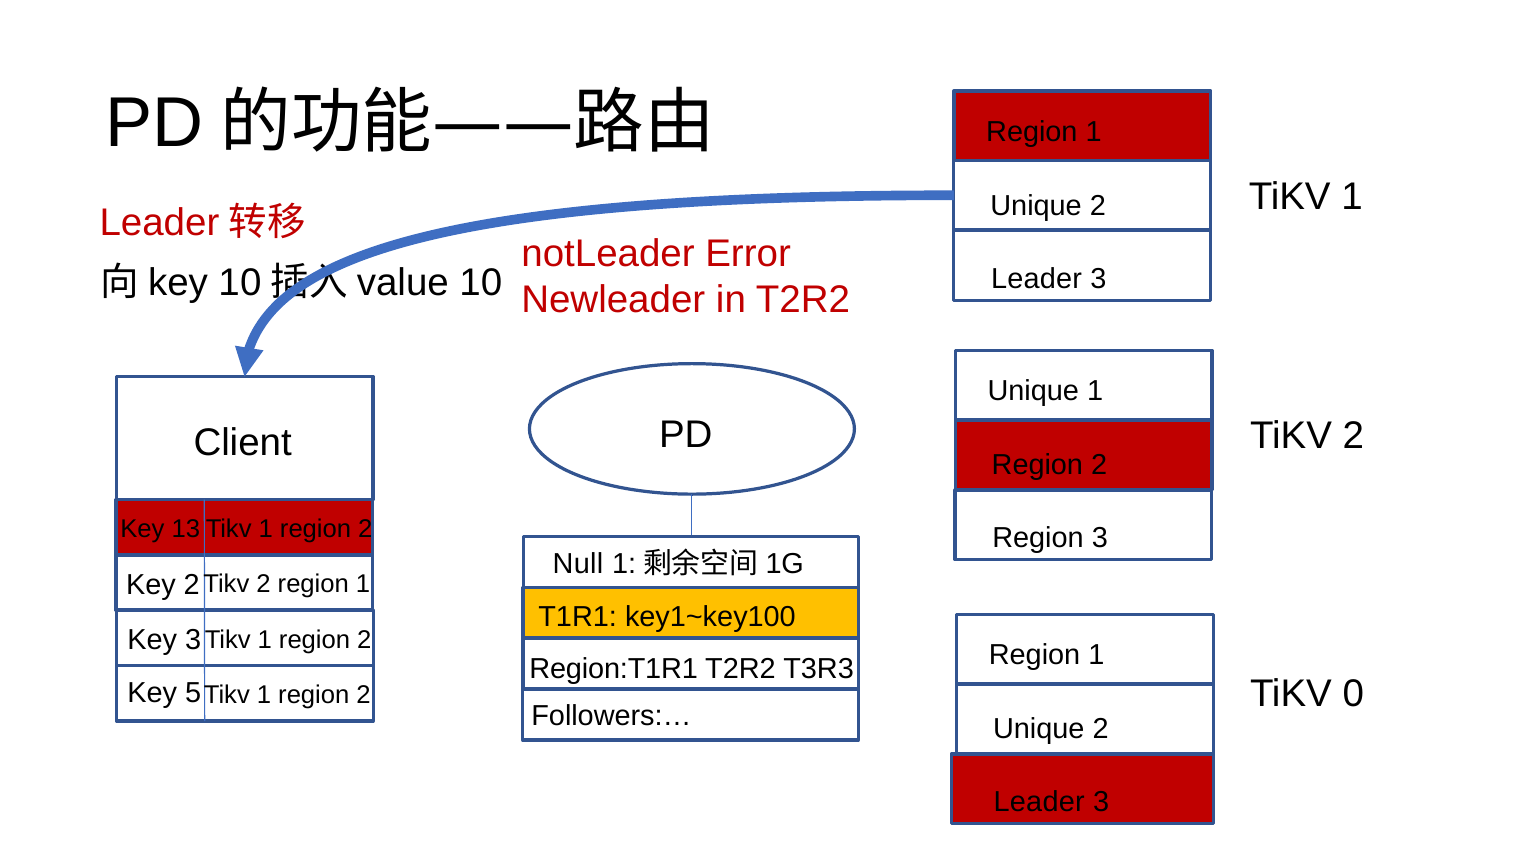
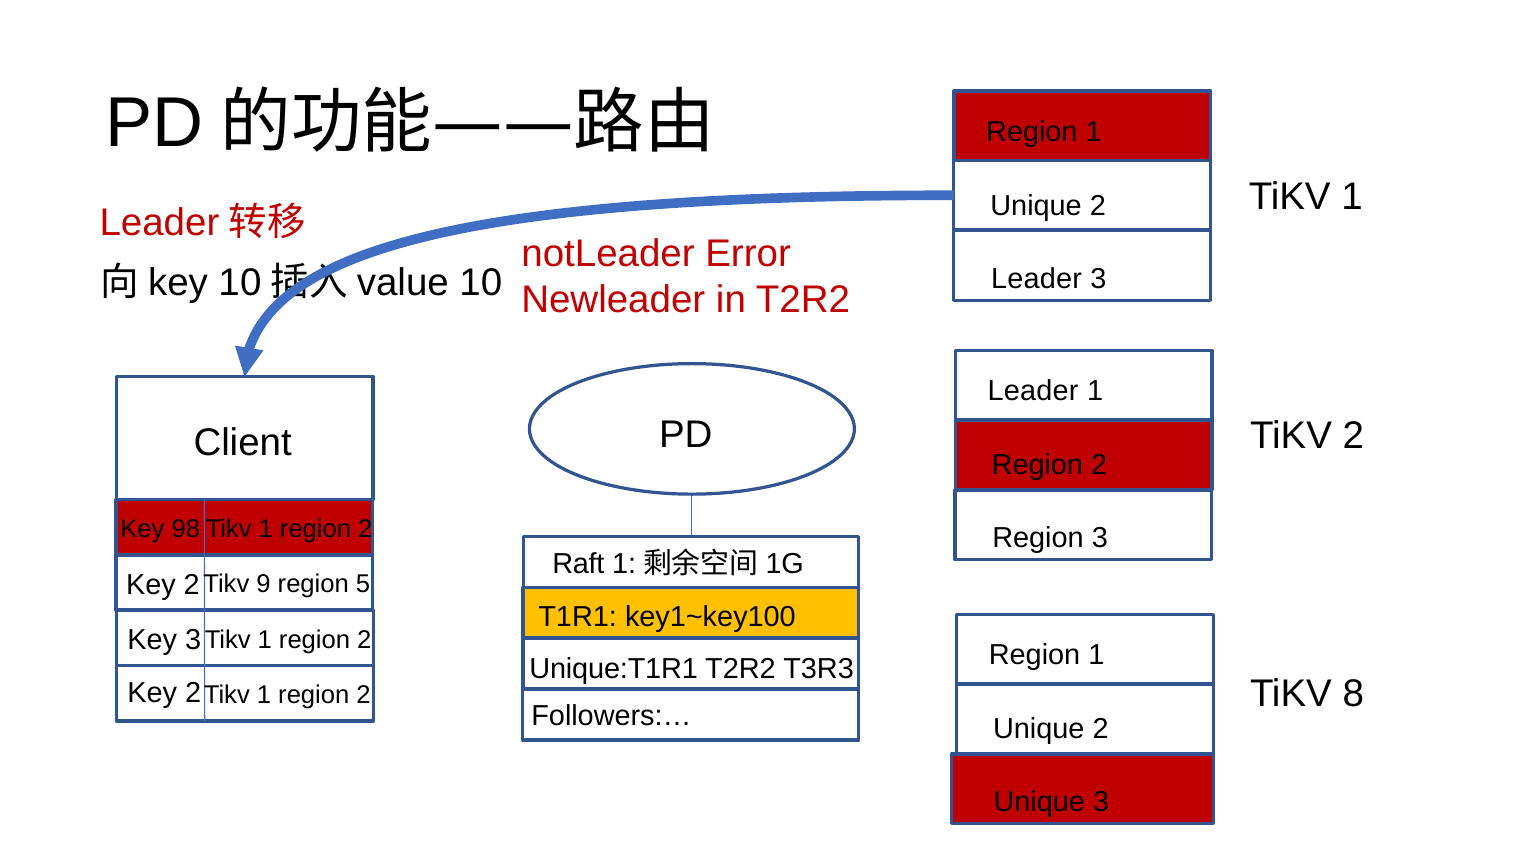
Unique: Unique -> Leader (1033, 391)
13: 13 -> 98 (186, 530)
Null: Null -> Raft (578, 564)
2: 2 -> 9 (263, 584)
1: 1 -> 5 (363, 584)
Region:T1R1: Region:T1R1 -> Unique:T1R1 (614, 669)
0: 0 -> 8 (1353, 694)
5: 5 -> 2 (193, 694)
Leader: Leader -> Unique (1039, 802)
